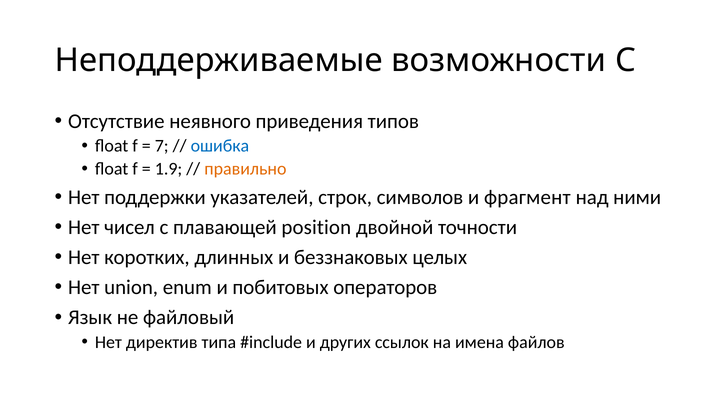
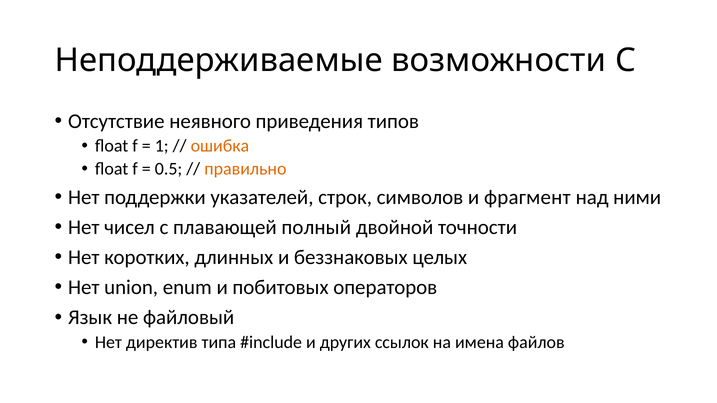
7: 7 -> 1 (162, 146)
ошибка colour: blue -> orange (220, 146)
1.9: 1.9 -> 0.5 (169, 169)
position: position -> полный (316, 228)
